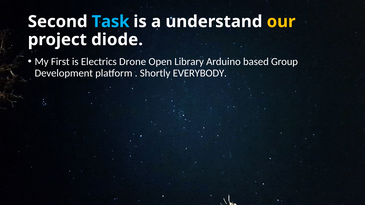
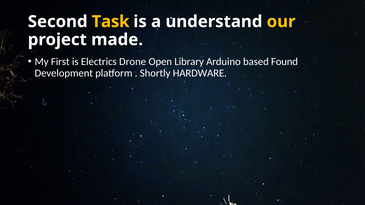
Task colour: light blue -> yellow (111, 22)
diode: diode -> made (117, 40)
Group: Group -> Found (285, 62)
EVERYBODY: EVERYBODY -> HARDWARE (200, 73)
